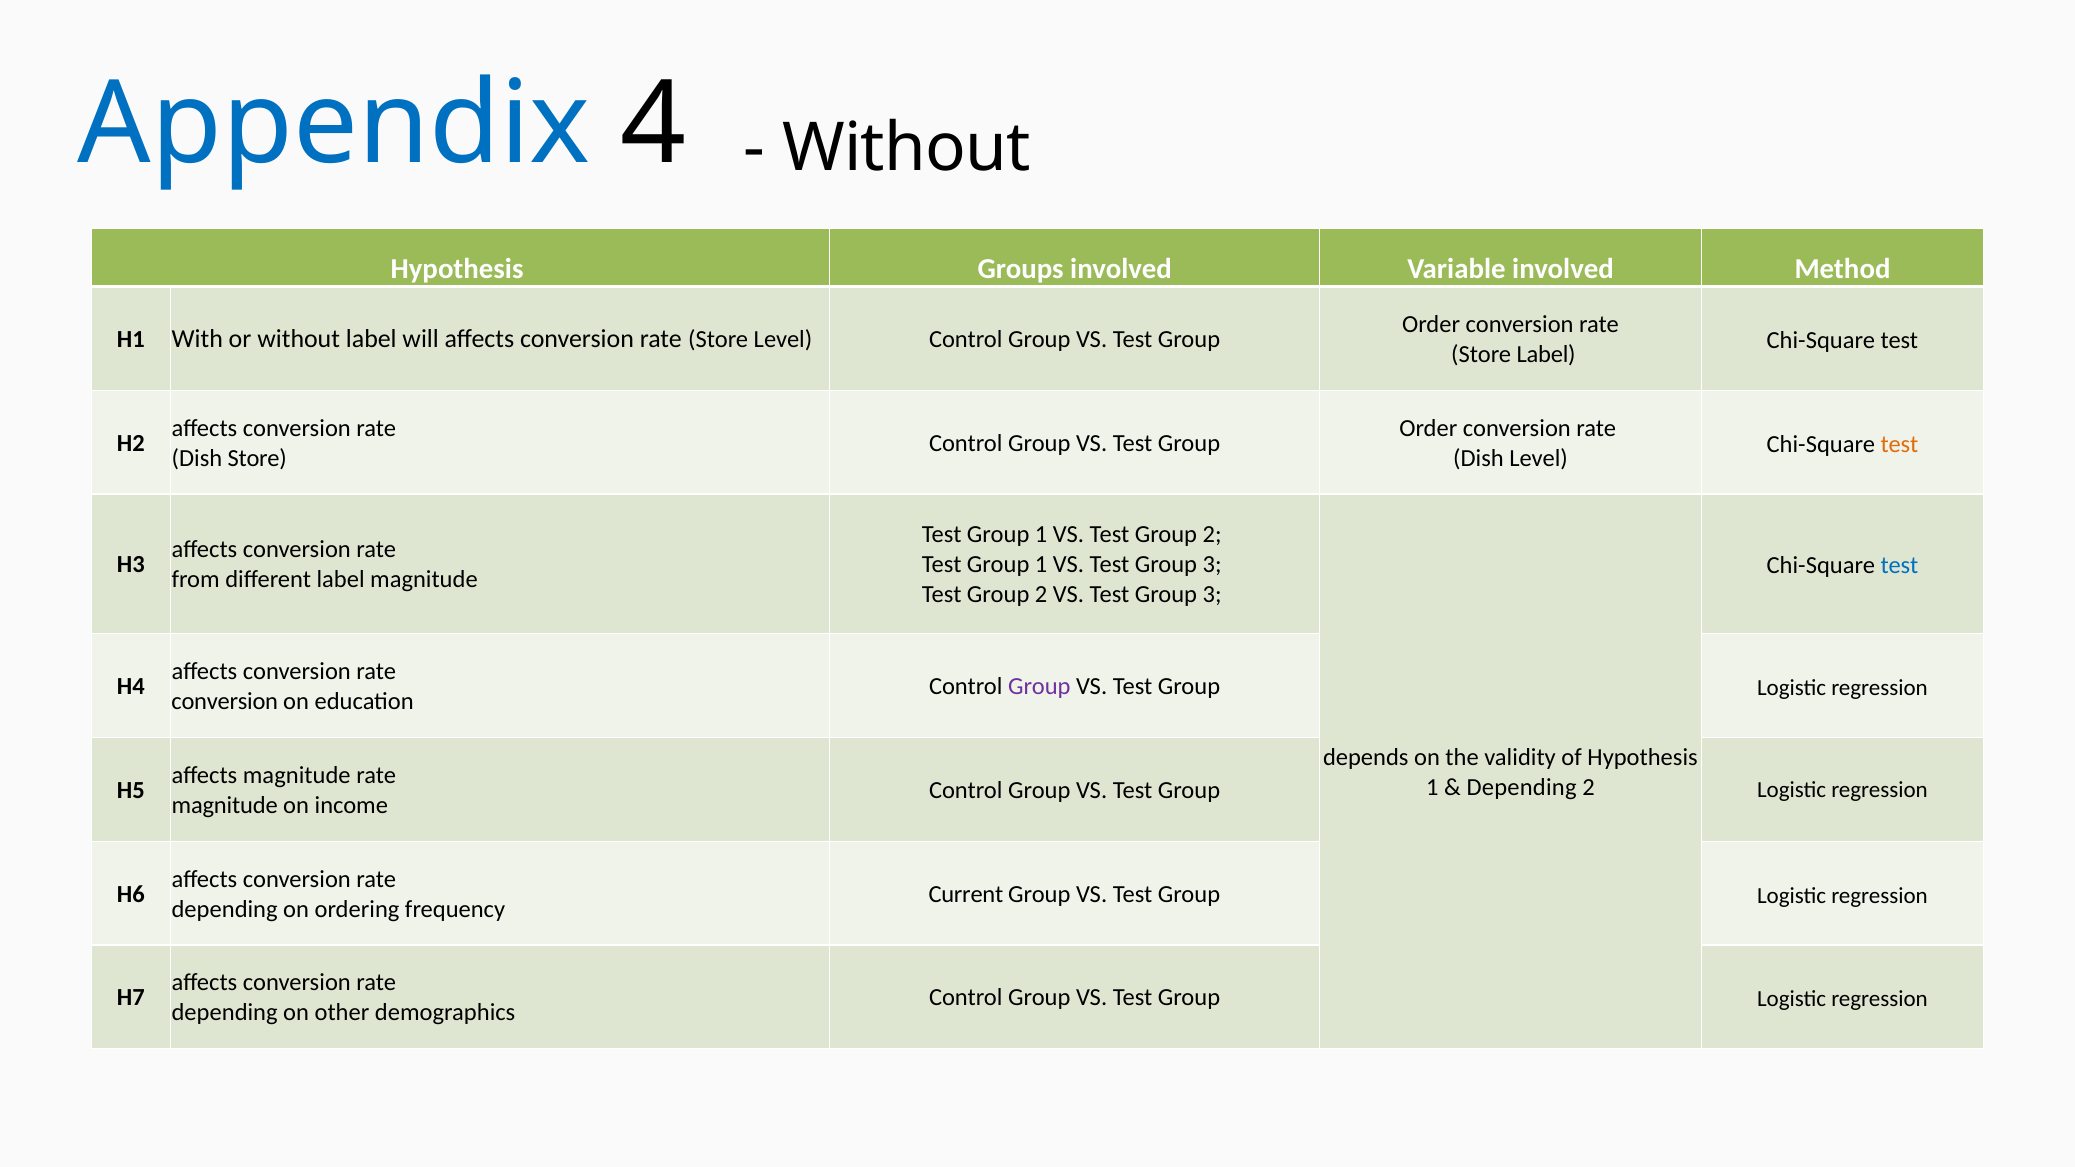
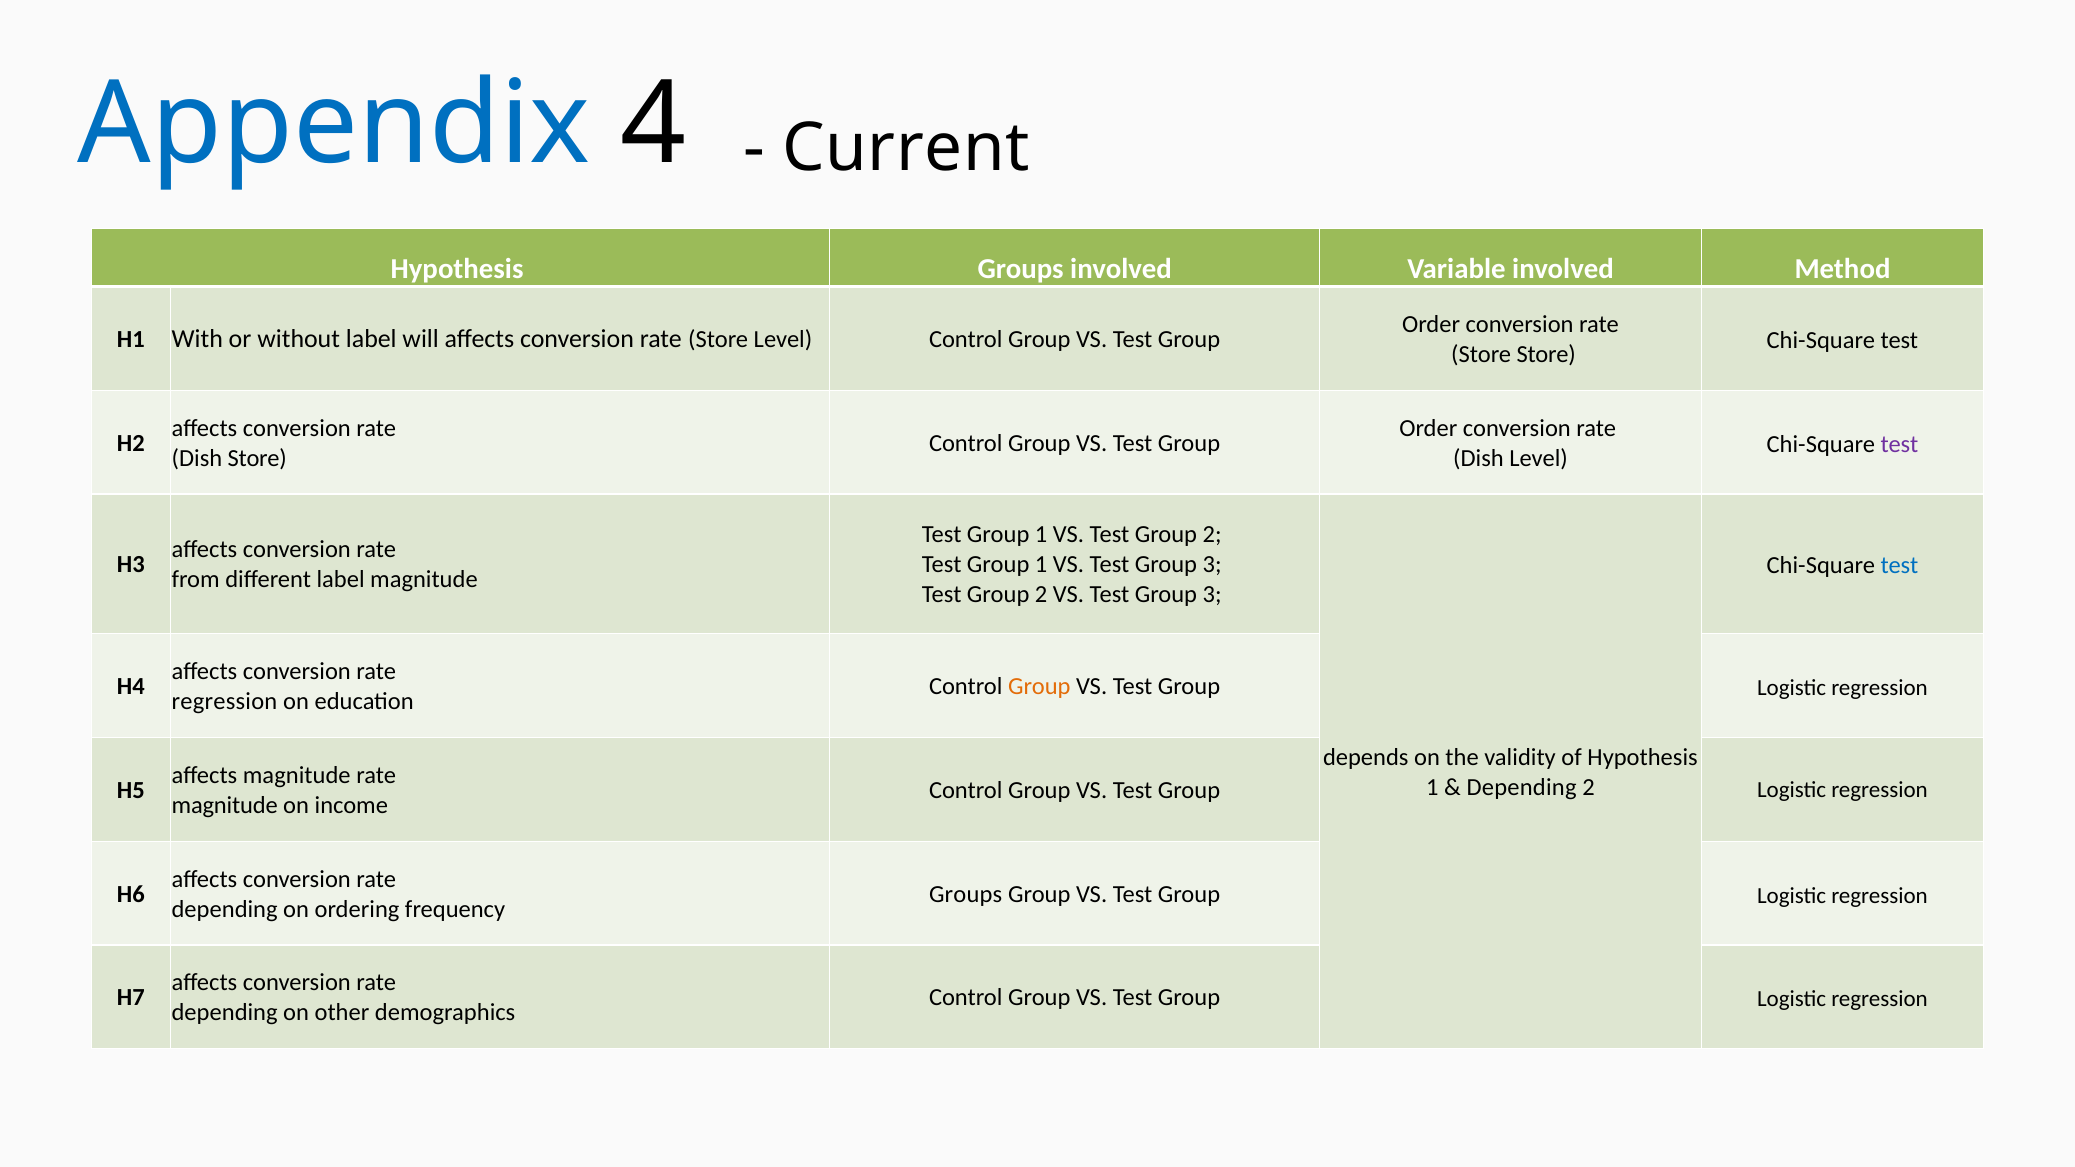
Without: Without -> Current (906, 149)
Store Label: Label -> Store (1546, 354)
test colour: orange -> purple (1899, 444)
Group colour: purple -> orange (1039, 687)
conversion: conversion -> regression (224, 702)
Current: Current -> Groups (966, 894)
